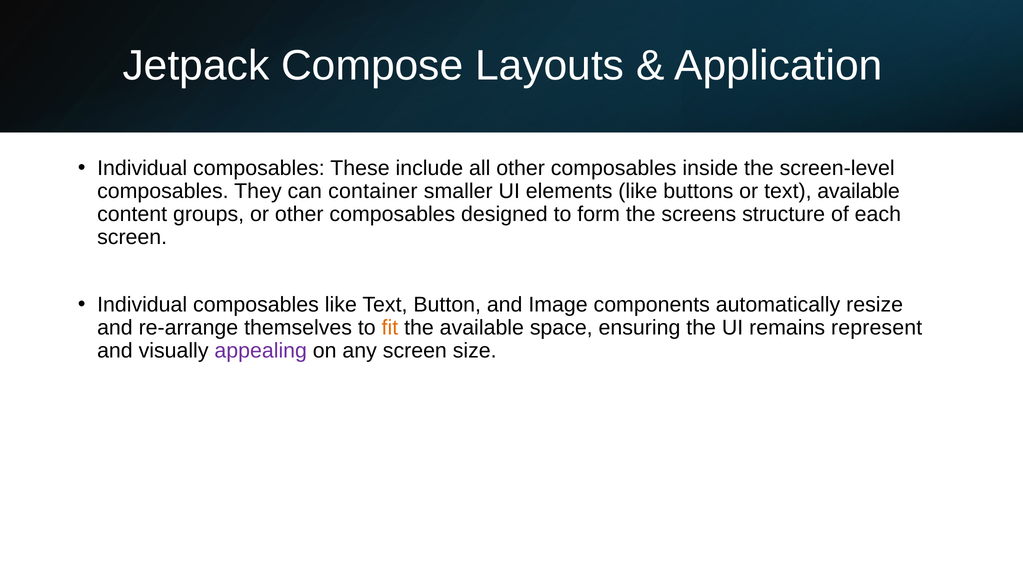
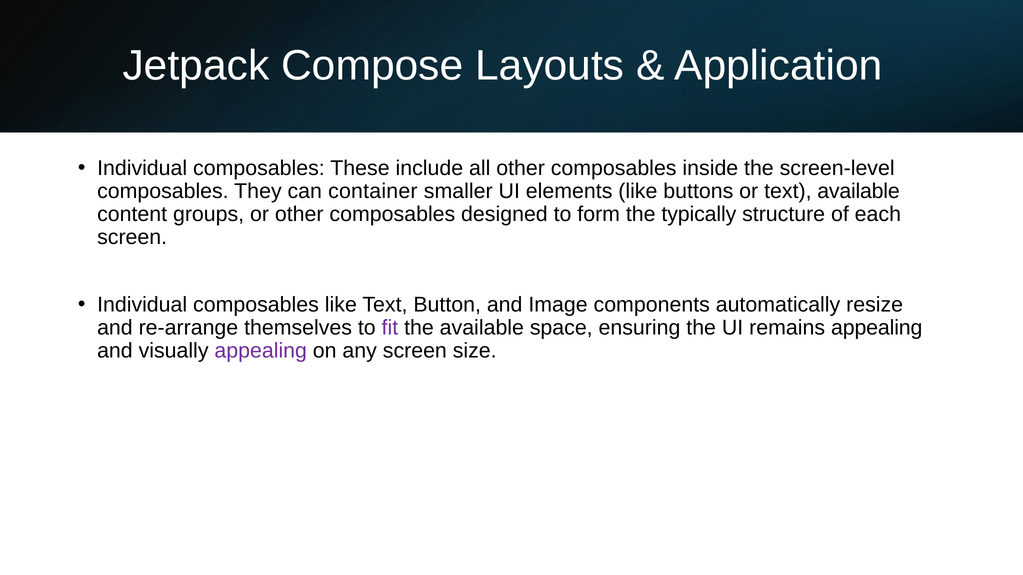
screens: screens -> typically (699, 215)
fit colour: orange -> purple (390, 328)
remains represent: represent -> appealing (877, 328)
